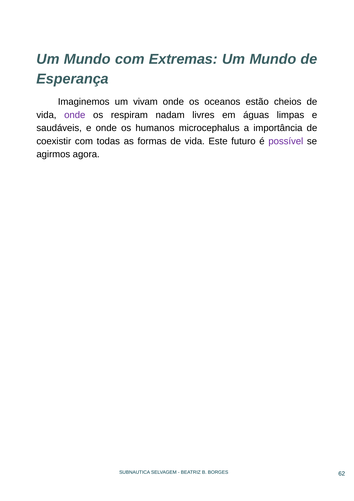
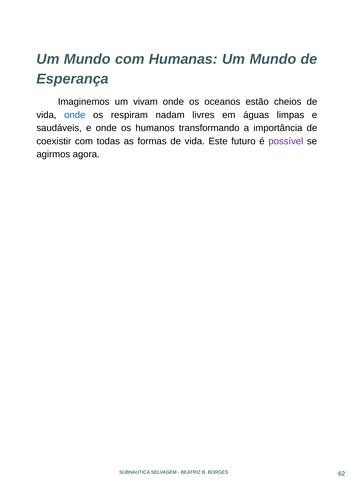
Extremas: Extremas -> Humanas (183, 59)
onde colour: purple -> blue (75, 115)
microcephalus: microcephalus -> transformando (209, 128)
